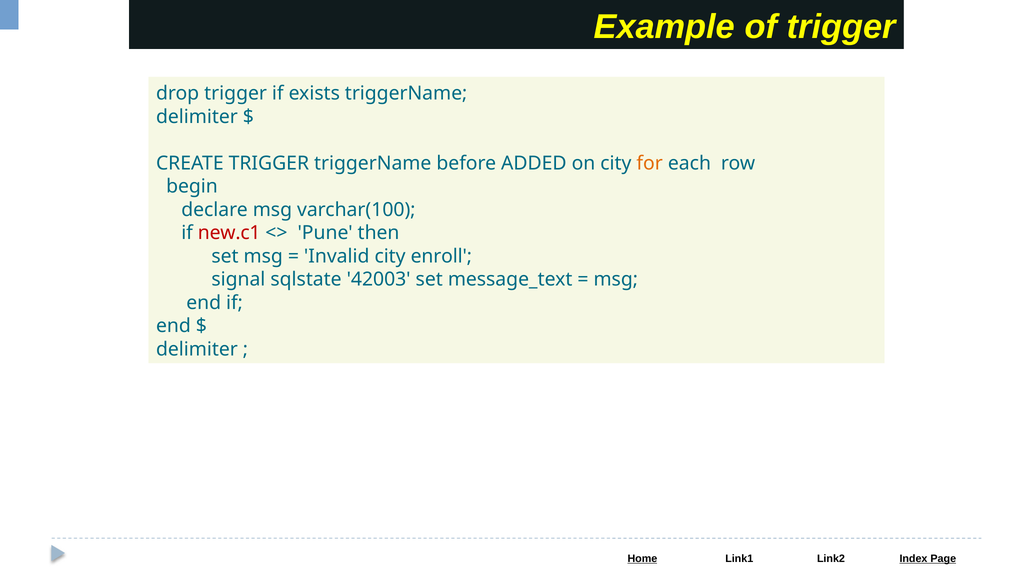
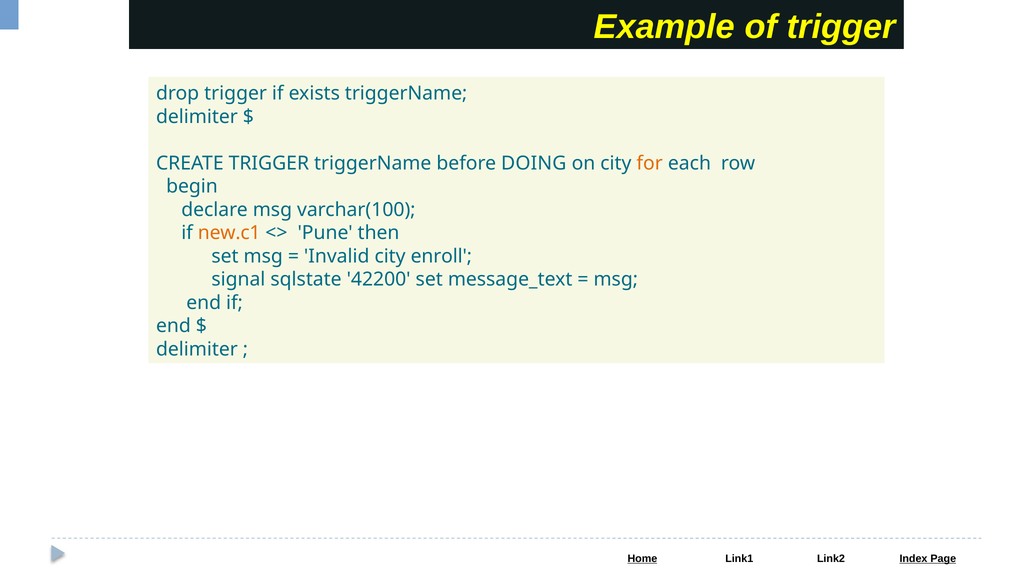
ADDED: ADDED -> DOING (534, 163)
new.c1 colour: red -> orange (229, 233)
42003: 42003 -> 42200 (379, 280)
